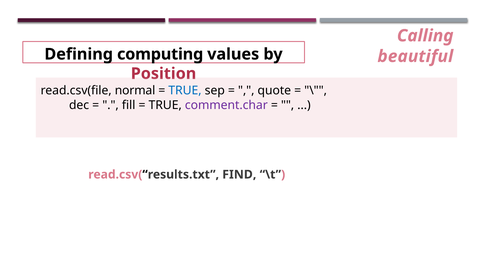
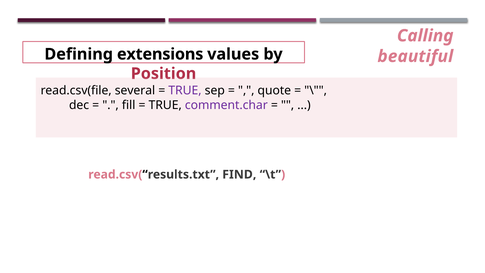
computing: computing -> extensions (160, 54)
normal: normal -> several (135, 90)
TRUE colour: blue -> purple (185, 90)
